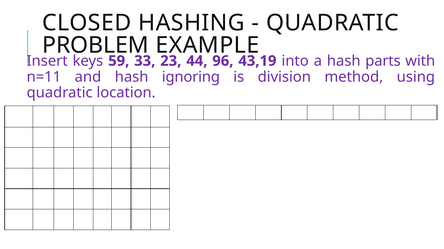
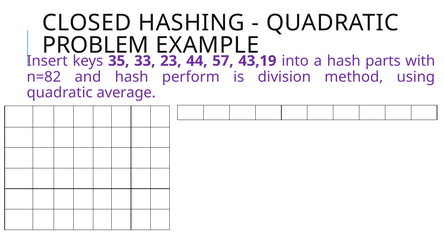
59: 59 -> 35 (119, 61)
96: 96 -> 57 (223, 61)
n=11: n=11 -> n=82 (44, 77)
ignoring: ignoring -> perform (191, 77)
location: location -> average (126, 93)
